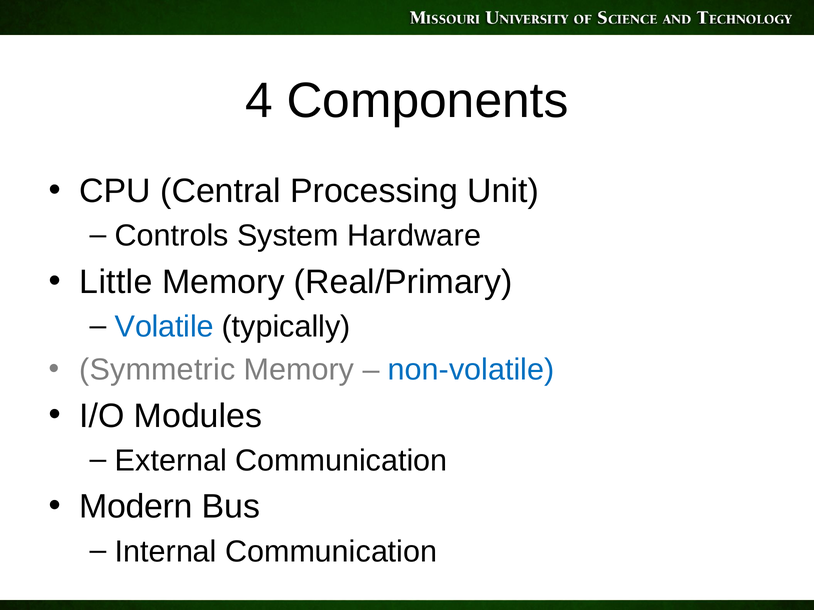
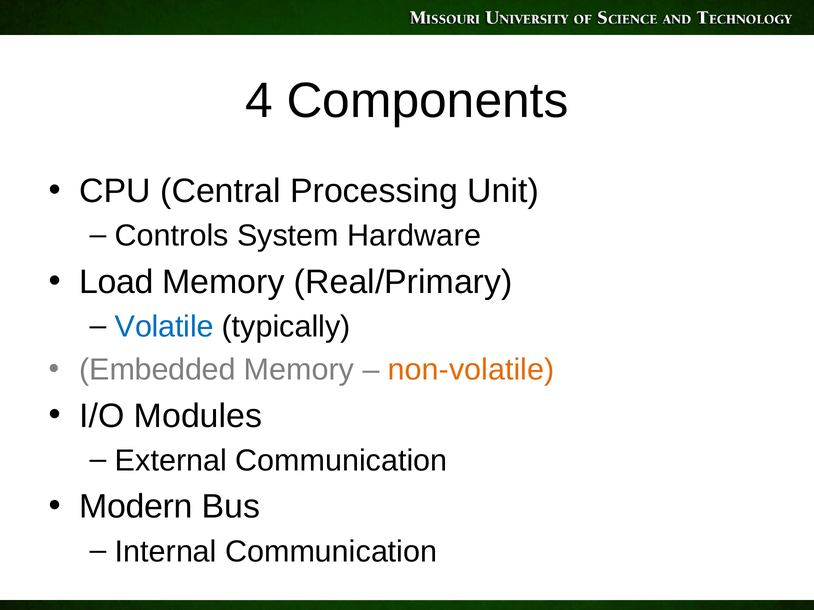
Little: Little -> Load (116, 282)
Symmetric: Symmetric -> Embedded (158, 370)
non-volatile colour: blue -> orange (471, 370)
